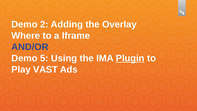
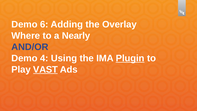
2: 2 -> 6 (44, 24)
Iframe: Iframe -> Nearly (76, 36)
5: 5 -> 4 (44, 58)
VAST underline: none -> present (45, 69)
